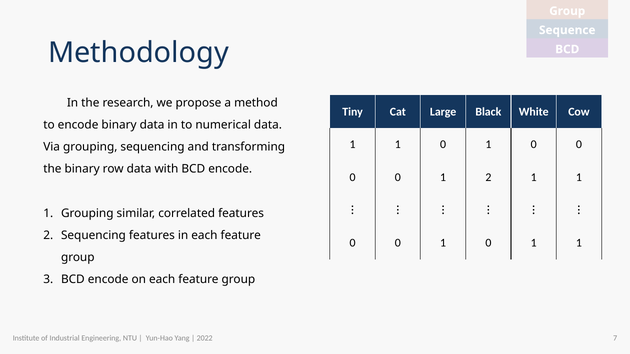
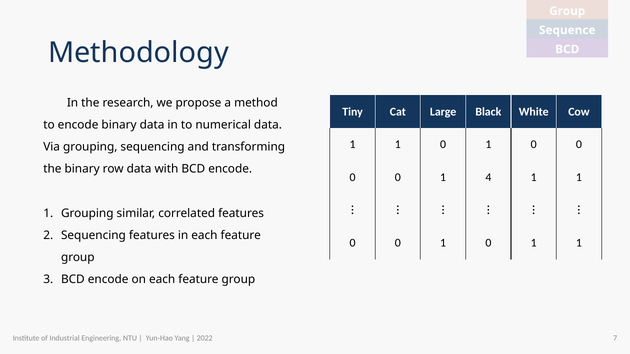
1 2: 2 -> 4 (488, 178)
